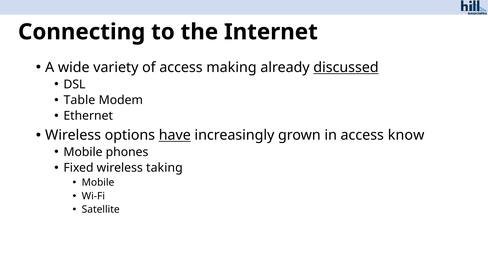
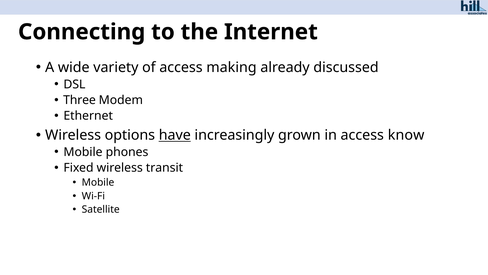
discussed underline: present -> none (346, 67)
Table: Table -> Three (80, 100)
taking: taking -> transit (164, 168)
